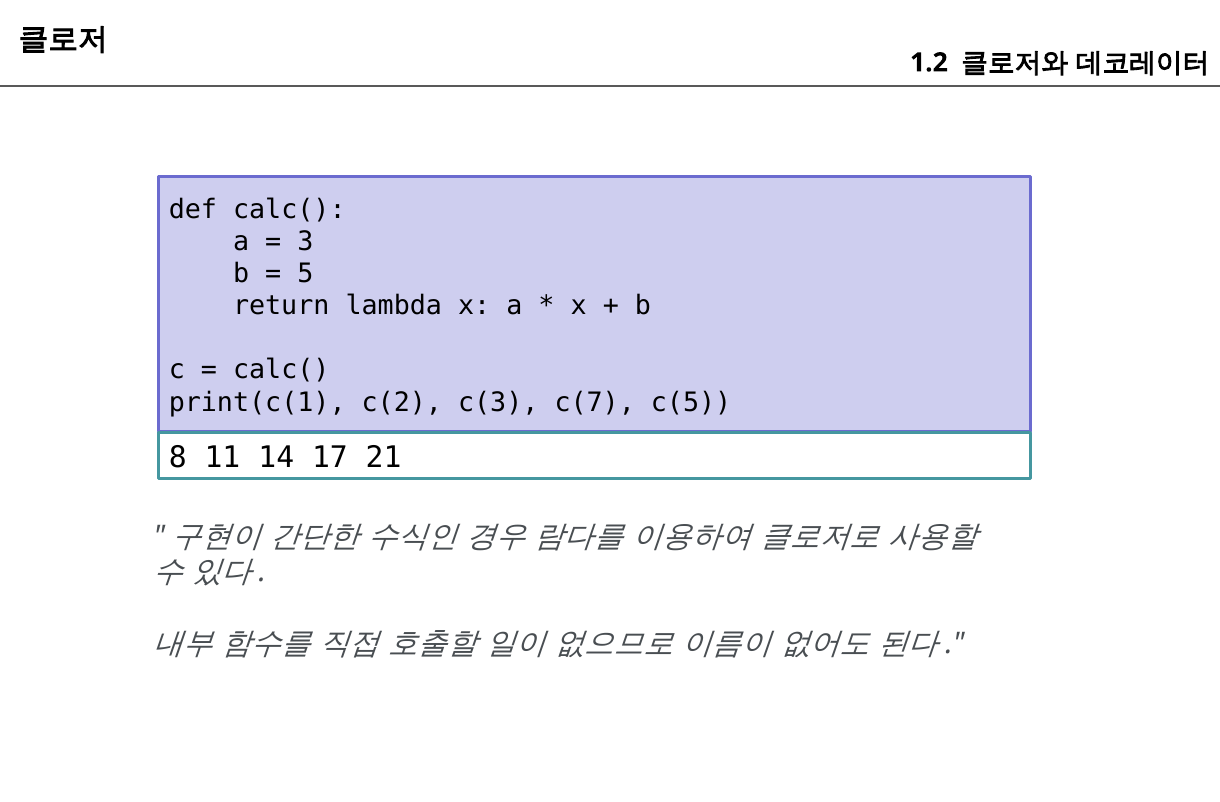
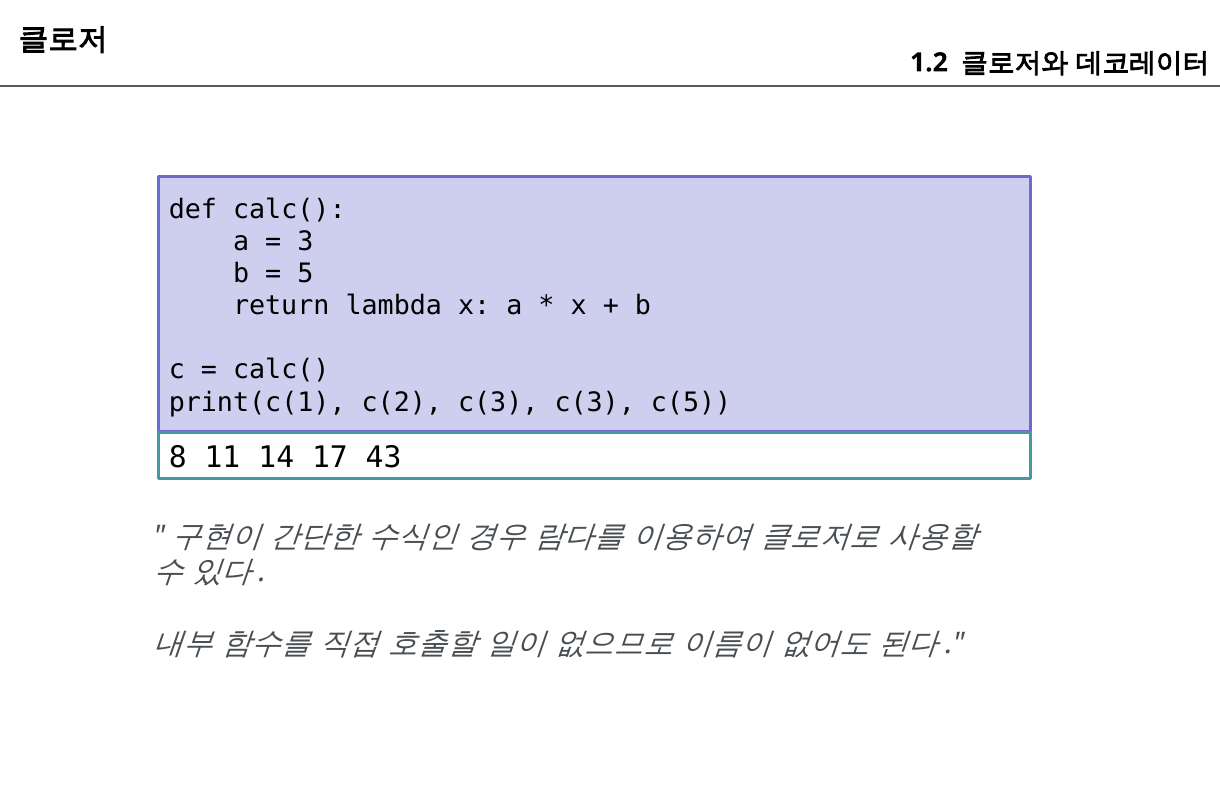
c(3 c(7: c(7 -> c(3 (595, 402)
21: 21 -> 43 (384, 457)
